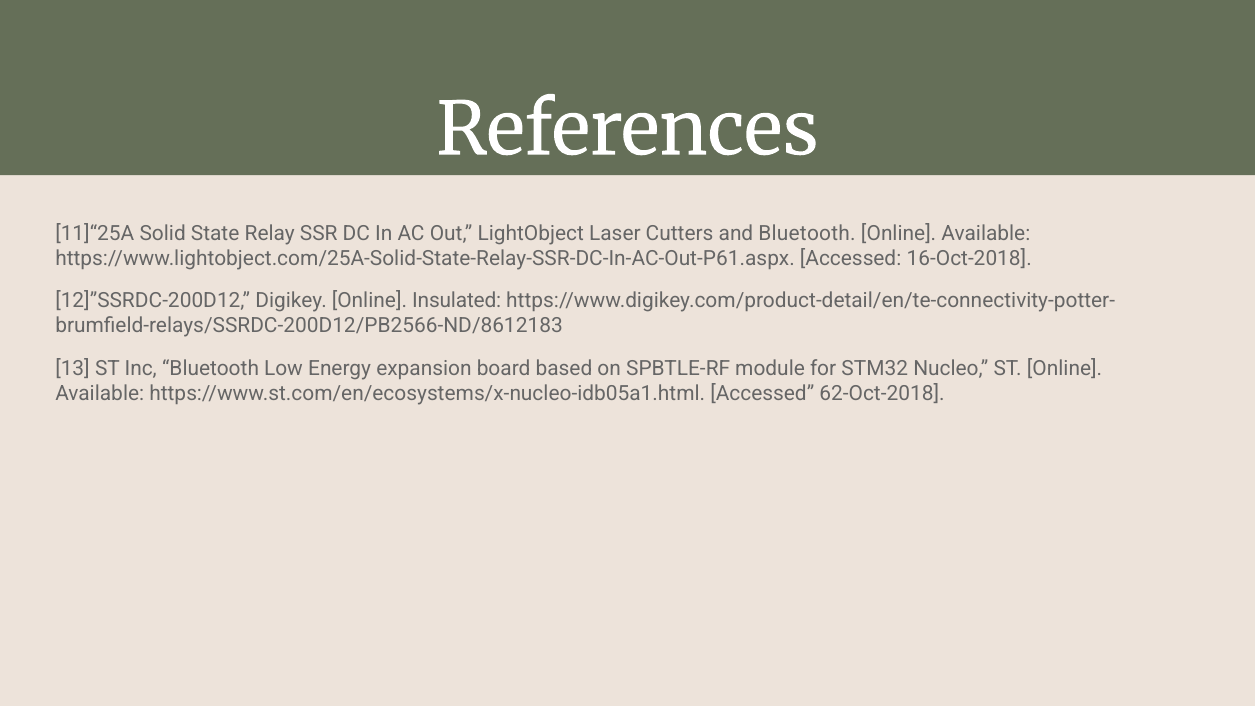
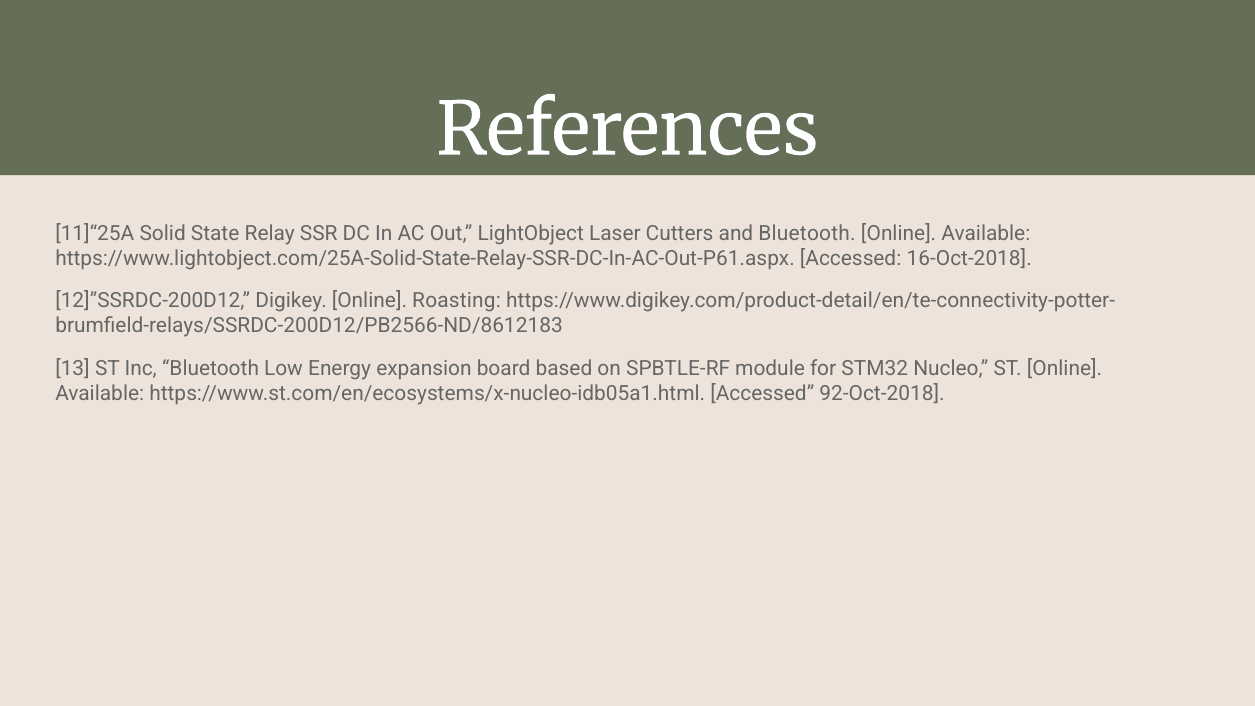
Insulated: Insulated -> Roasting (457, 301)
62-Oct-2018: 62-Oct-2018 -> 92-Oct-2018 (882, 394)
